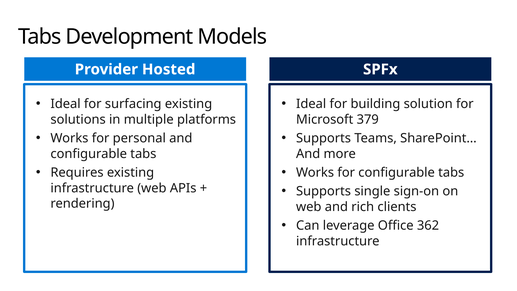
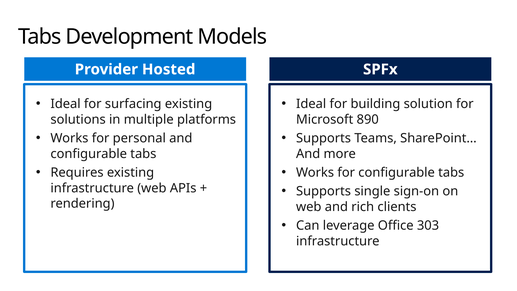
379: 379 -> 890 (368, 119)
362: 362 -> 303 (428, 225)
